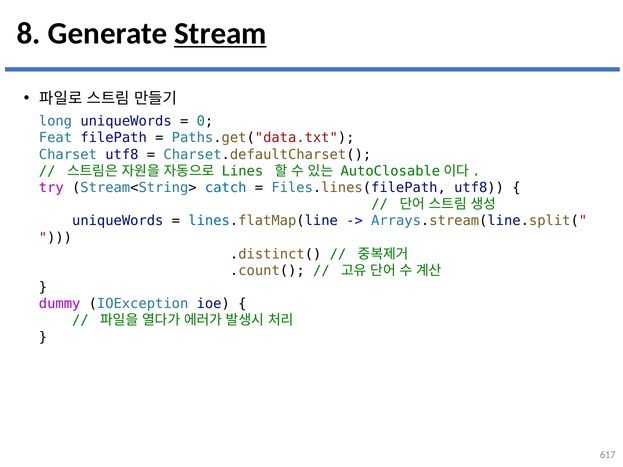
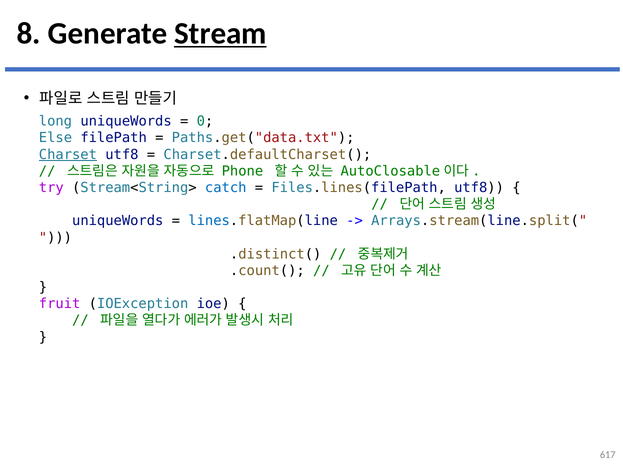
Feat: Feat -> Else (55, 138)
Charset underline: none -> present (68, 155)
Lines: Lines -> Phone (242, 171)
dummy: dummy -> fruit (60, 304)
